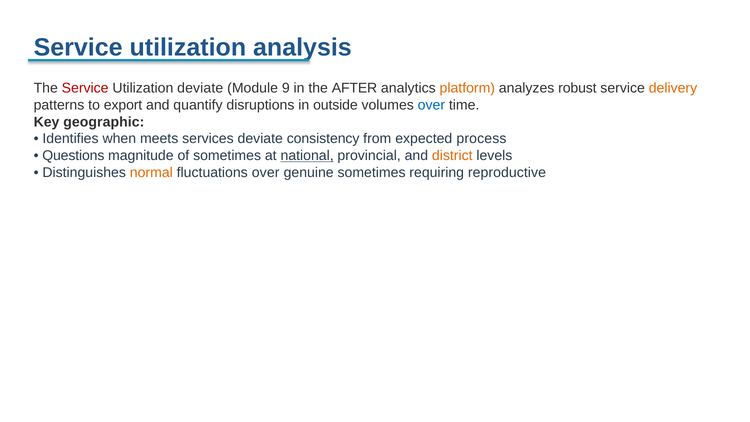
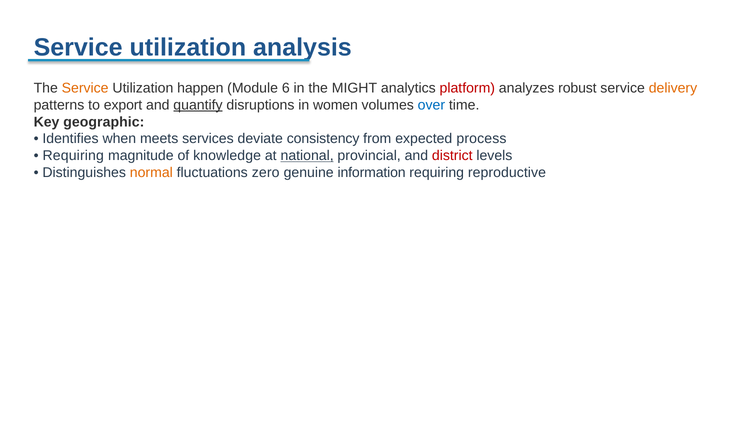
Service colour: red -> orange (85, 88)
Utilization deviate: deviate -> happen (200, 88)
9: 9 -> 6 (286, 88)
AFTER: AFTER -> MIGHT (354, 88)
platform colour: orange -> red (467, 88)
quantify underline: none -> present (198, 105)
outside: outside -> women (335, 105)
Questions: Questions -> Requiring (73, 156)
of sometimes: sometimes -> knowledge (227, 156)
district colour: orange -> red (452, 156)
fluctuations over: over -> zero (266, 172)
genuine sometimes: sometimes -> information (372, 172)
